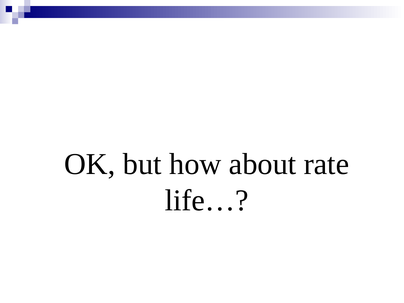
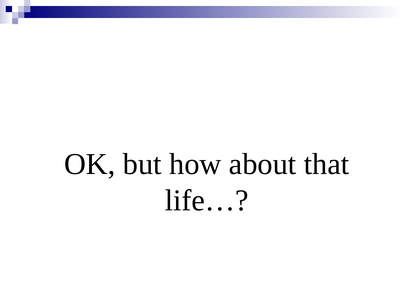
rate: rate -> that (326, 164)
